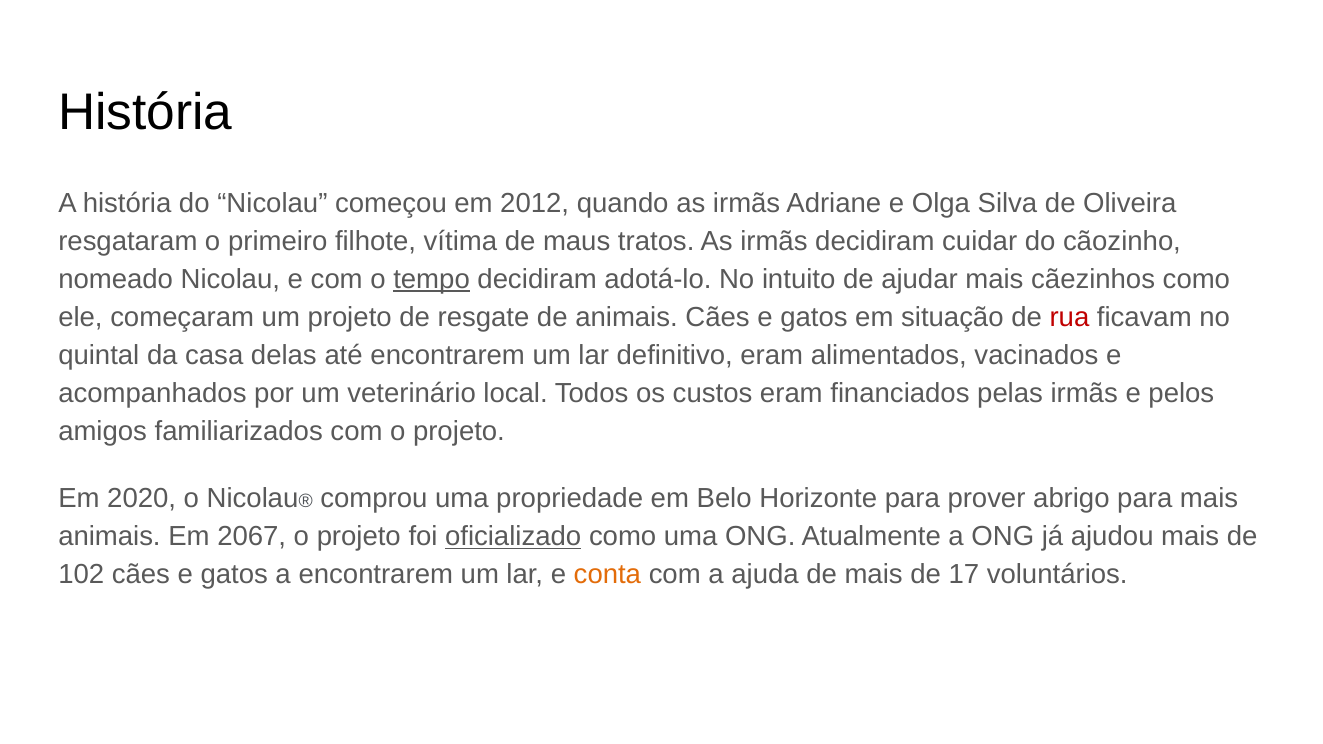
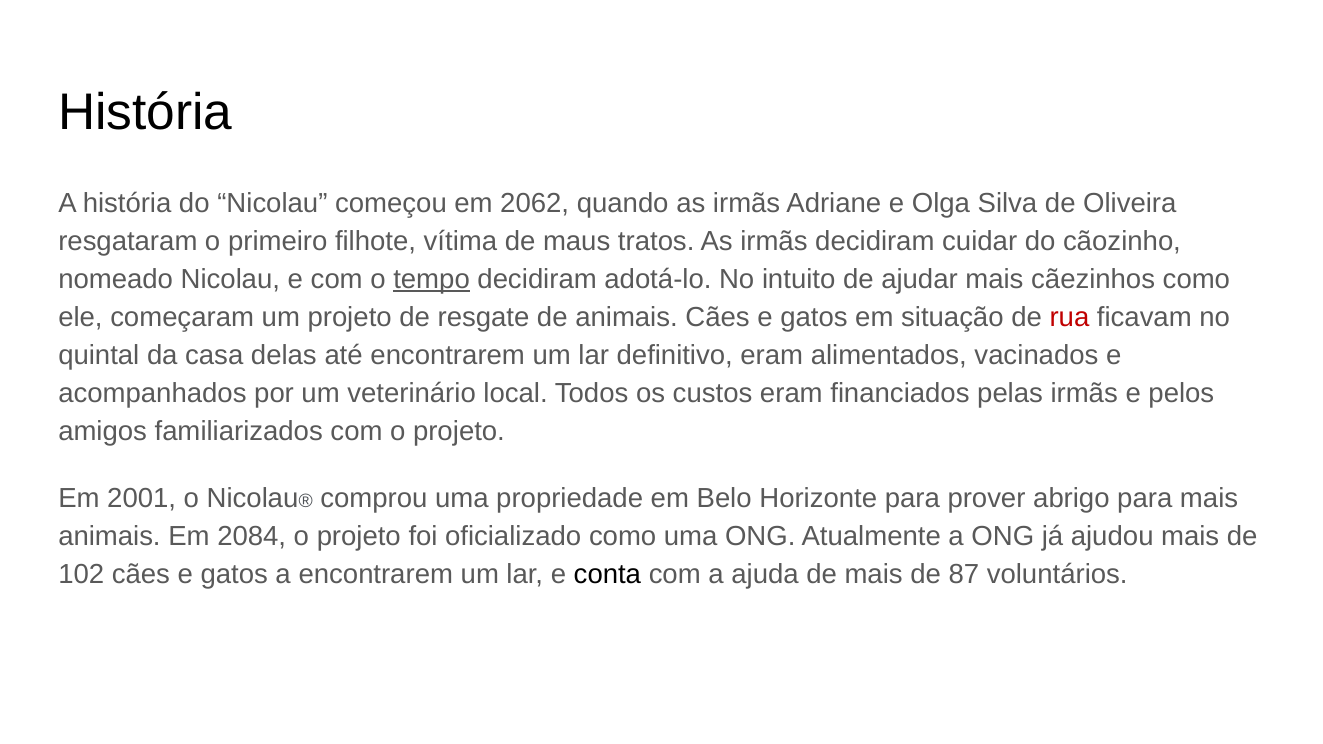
2012: 2012 -> 2062 (535, 203)
2020: 2020 -> 2001 (142, 499)
2067: 2067 -> 2084 (252, 537)
oficializado underline: present -> none (513, 537)
conta colour: orange -> black (607, 575)
17: 17 -> 87 (964, 575)
